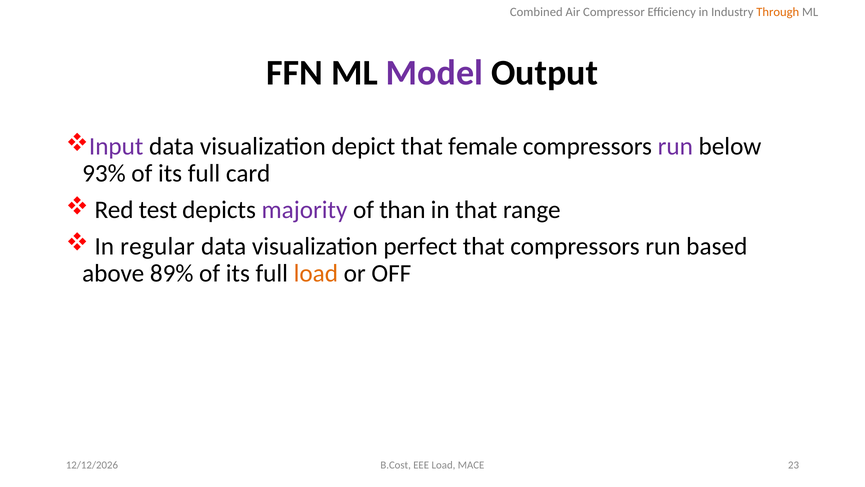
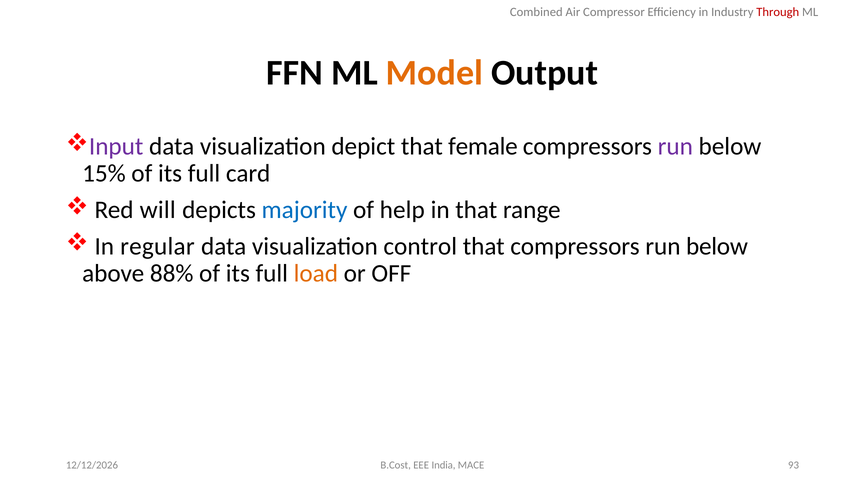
Through colour: orange -> red (778, 12)
Model colour: purple -> orange (434, 73)
93%: 93% -> 15% (104, 173)
test: test -> will (158, 210)
majority colour: purple -> blue (305, 210)
than: than -> help (402, 210)
perfect: perfect -> control (420, 246)
that compressors run based: based -> below (717, 246)
89%: 89% -> 88% (172, 273)
EEE Load: Load -> India (444, 465)
23: 23 -> 93 (794, 465)
